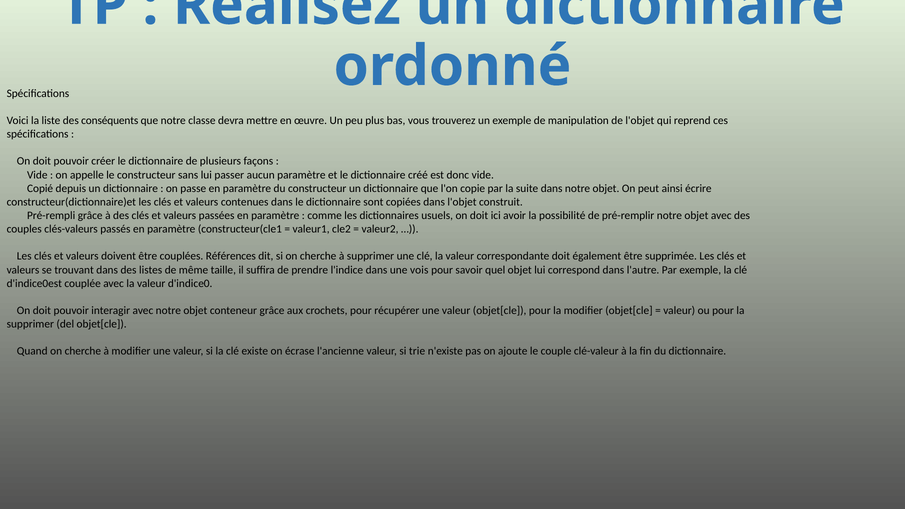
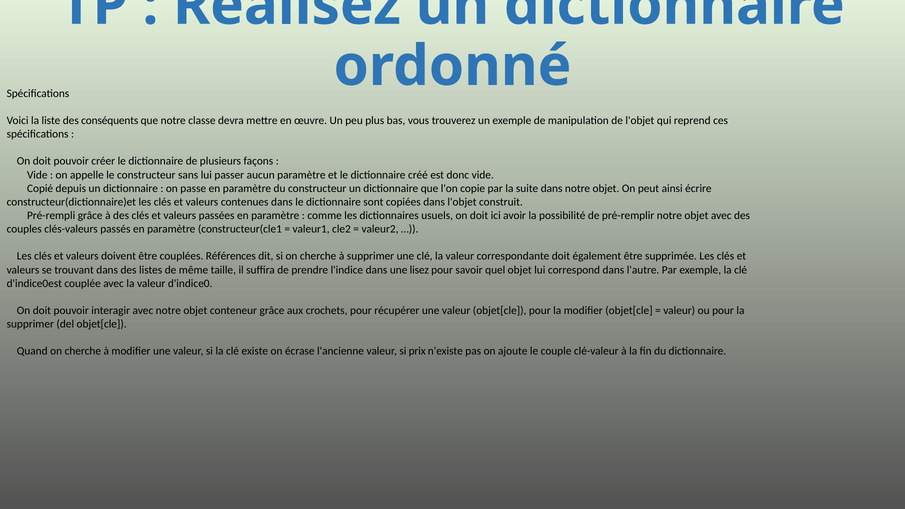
vois: vois -> lisez (419, 270)
trie: trie -> prix (417, 351)
